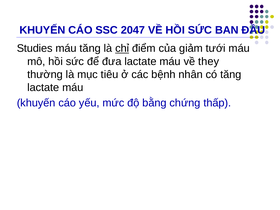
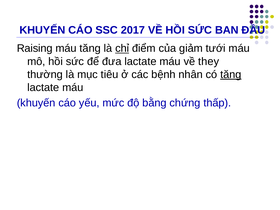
2047: 2047 -> 2017 (133, 30)
Studies: Studies -> Raising (35, 48)
tăng underline: none -> present (231, 75)
